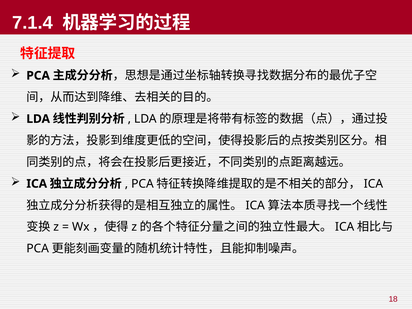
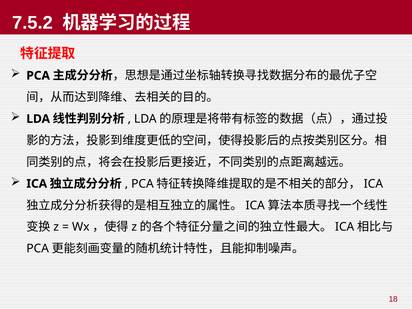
7.1.4: 7.1.4 -> 7.5.2 (32, 23)
